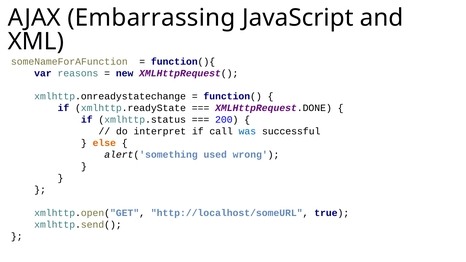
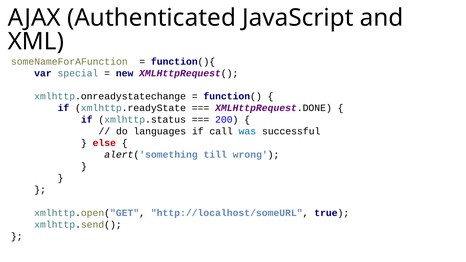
Embarrassing: Embarrassing -> Authenticated (151, 18)
reasons: reasons -> special (78, 73)
interpret: interpret -> languages (160, 131)
else colour: orange -> red (104, 143)
used: used -> till (215, 155)
